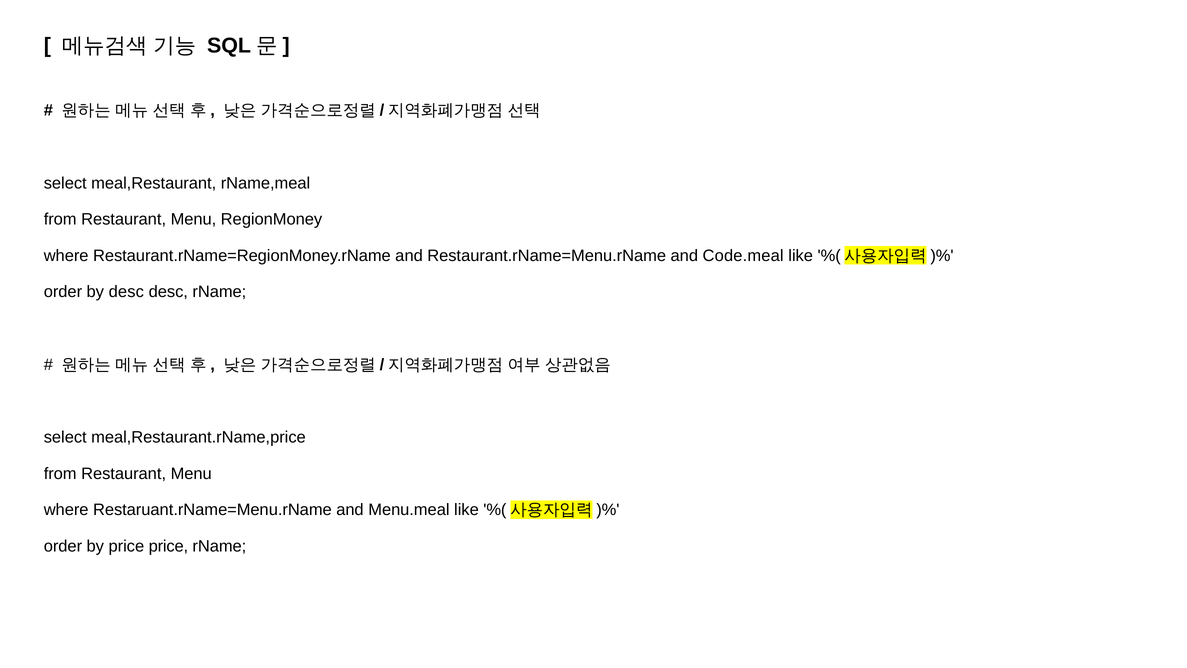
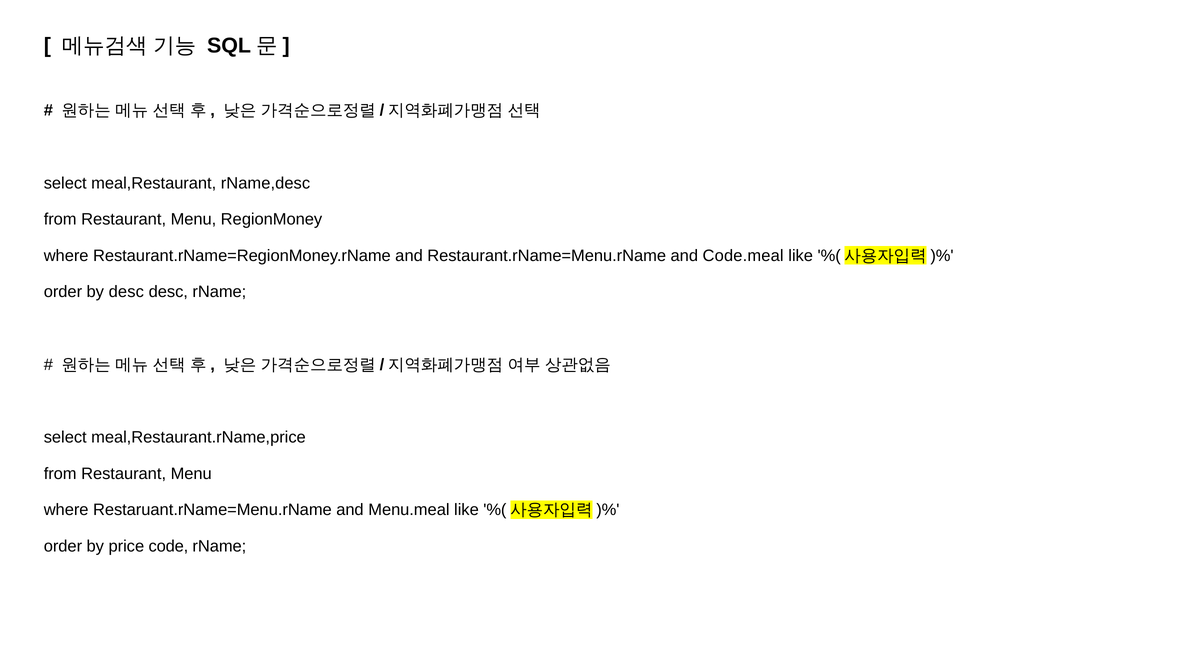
rName,meal: rName,meal -> rName,desc (265, 183)
price price: price -> code (168, 546)
